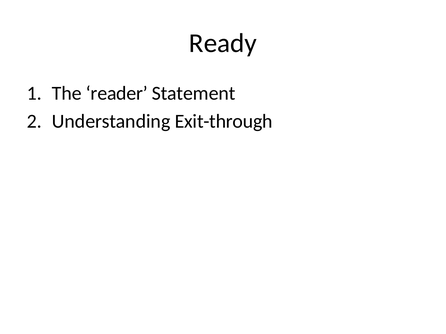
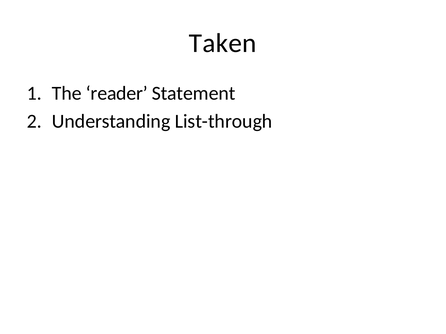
Ready: Ready -> Taken (223, 43)
Exit-through: Exit-through -> List-through (224, 121)
